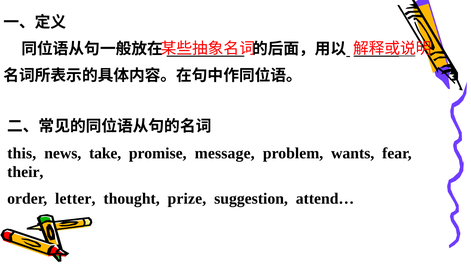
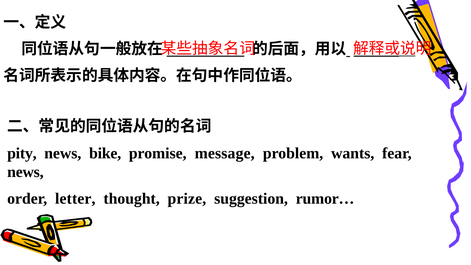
this: this -> pity (22, 153)
take: take -> bike (105, 153)
their: their -> news (25, 172)
attend…: attend… -> rumor… (325, 199)
